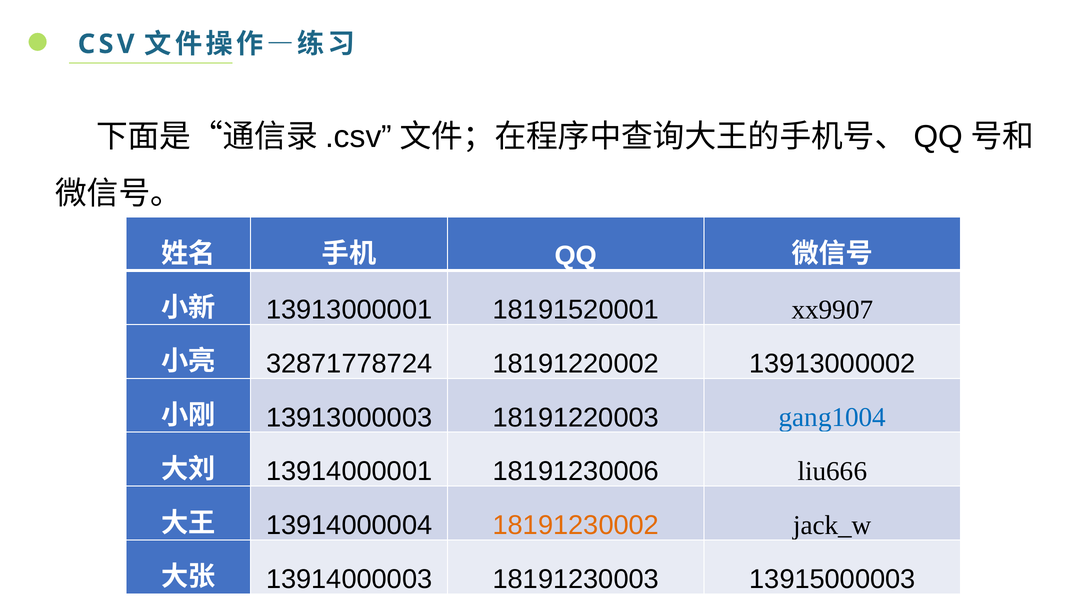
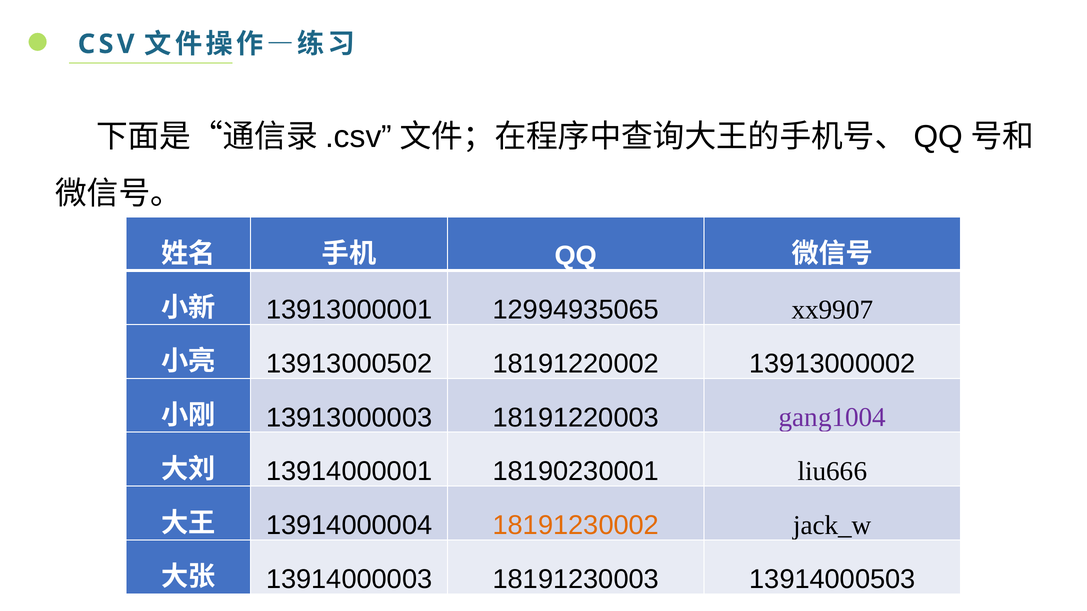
18191520001: 18191520001 -> 12994935065 (576, 310)
32871778724: 32871778724 -> 13913000502 (349, 364)
gang1004 colour: blue -> purple (832, 418)
18191230006: 18191230006 -> 18190230001 (576, 472)
13915000003: 13915000003 -> 13914000503 (832, 580)
